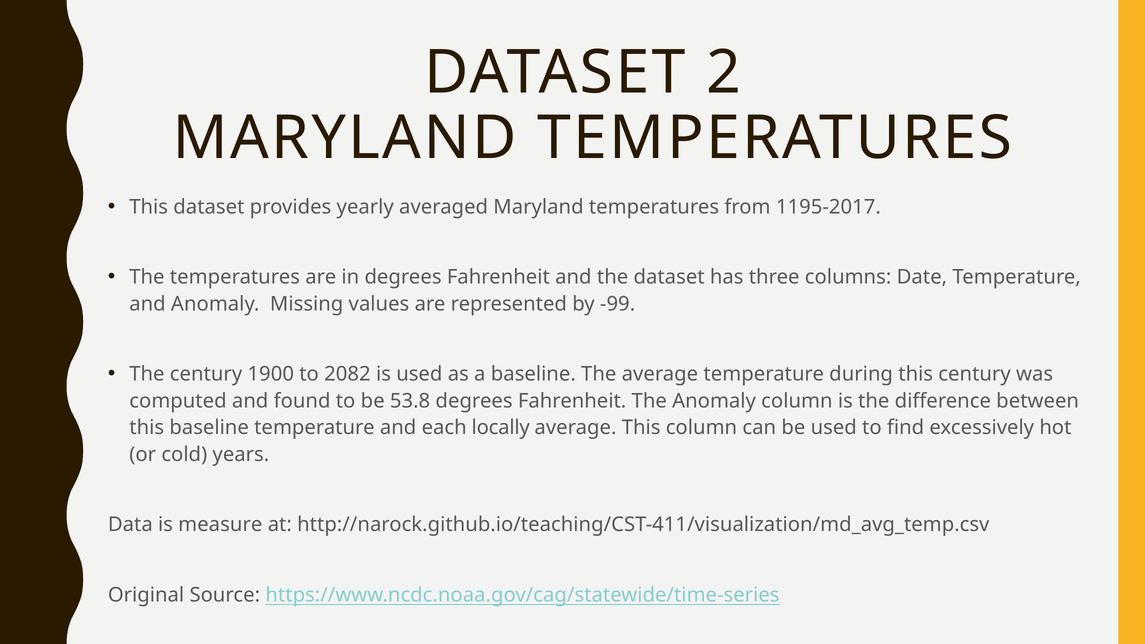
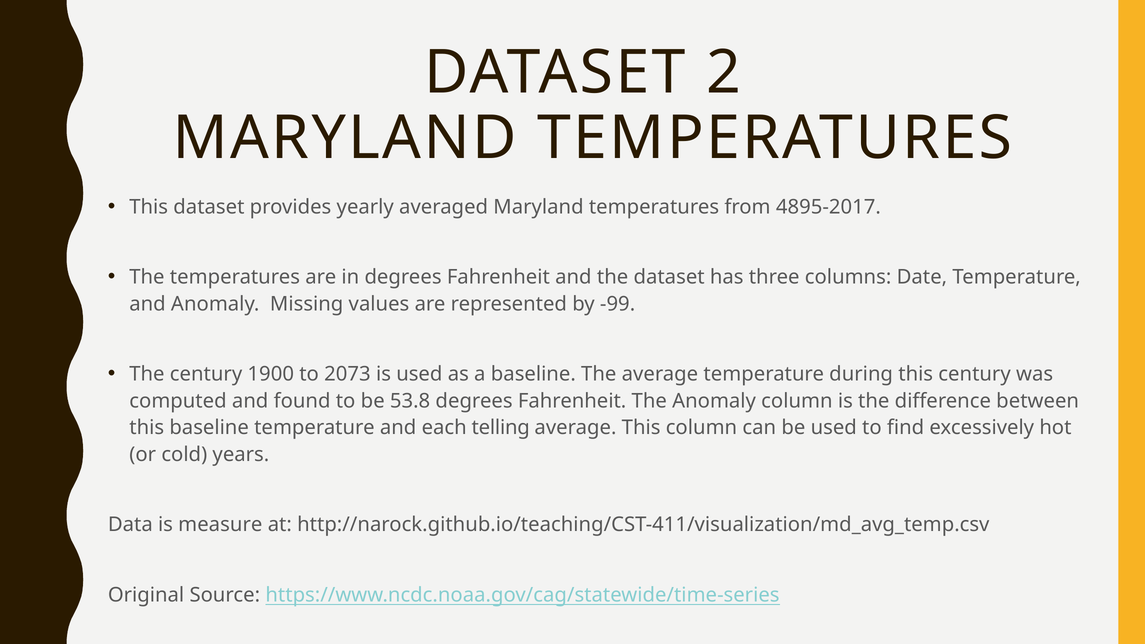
1195-2017: 1195-2017 -> 4895-2017 (828, 207)
2082: 2082 -> 2073 (347, 374)
locally: locally -> telling (501, 428)
